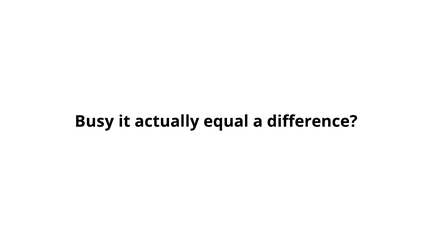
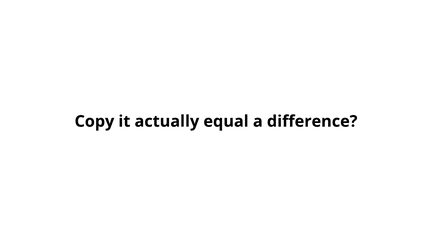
Busy: Busy -> Copy (94, 121)
